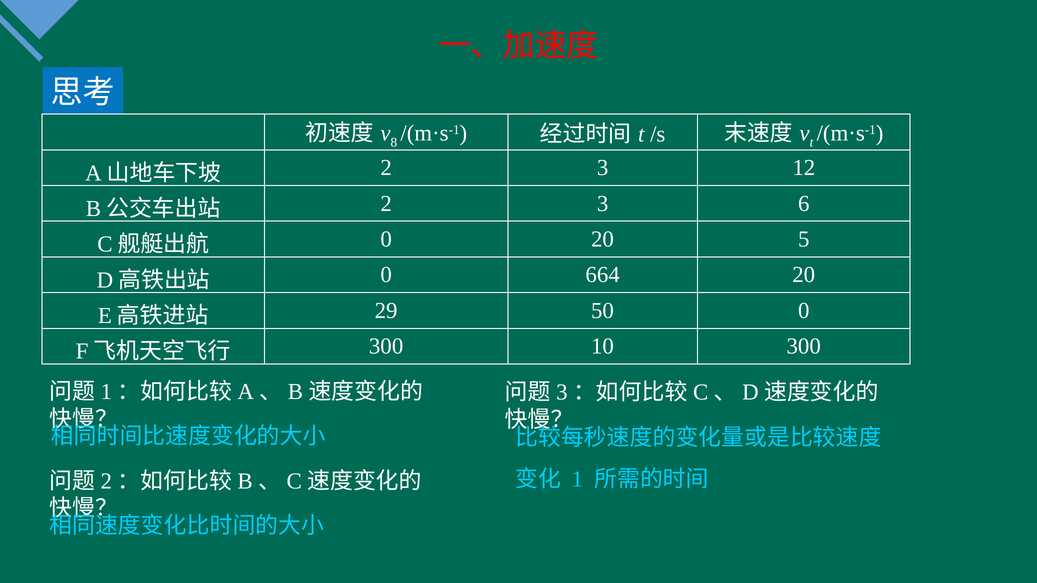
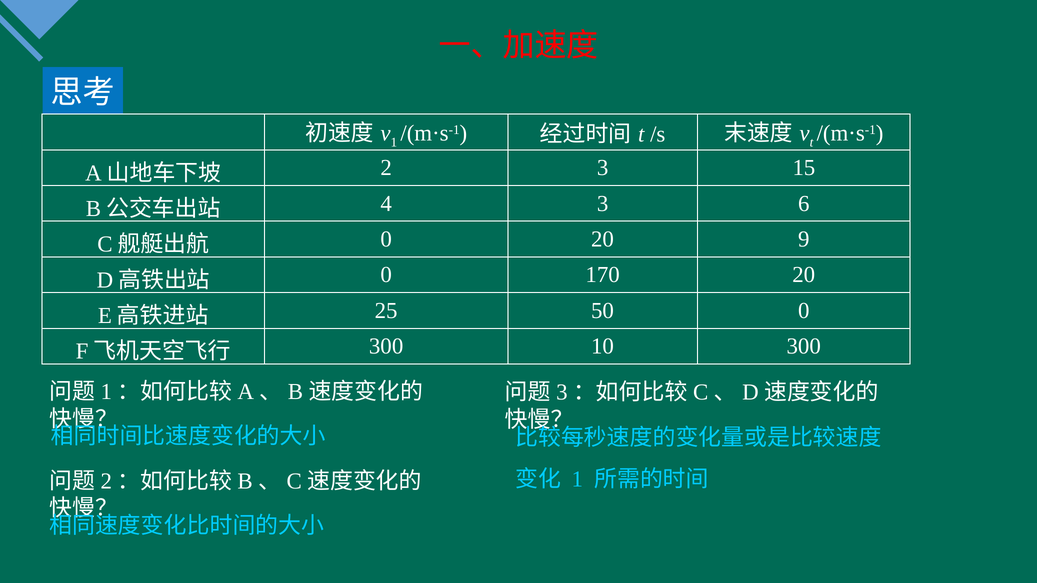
8: 8 -> 1 (394, 142)
12: 12 -> 15 (804, 168)
2: 2 -> 4 (386, 204)
5: 5 -> 9 (804, 239)
664: 664 -> 170 (603, 275)
29: 29 -> 25 (386, 311)
